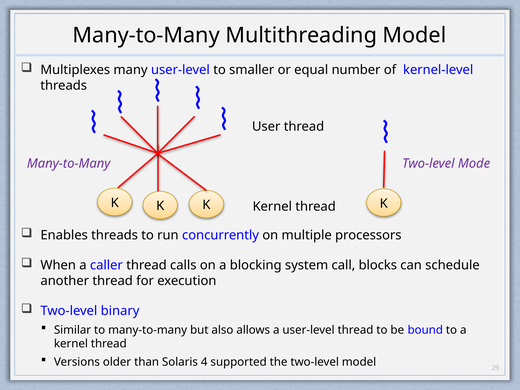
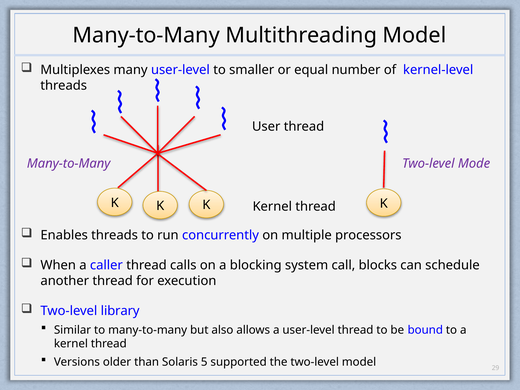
binary: binary -> library (120, 311)
4: 4 -> 5 (204, 362)
